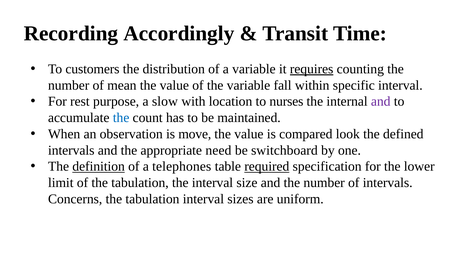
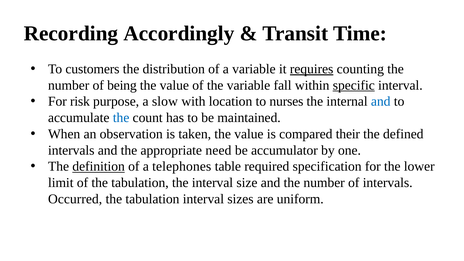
mean: mean -> being (122, 85)
specific underline: none -> present (354, 85)
rest: rest -> risk (80, 101)
and colour: purple -> blue (381, 101)
move: move -> taken (195, 134)
look: look -> their (348, 134)
switchboard: switchboard -> accumulator (284, 150)
required underline: present -> none (267, 166)
Concerns: Concerns -> Occurred (75, 199)
